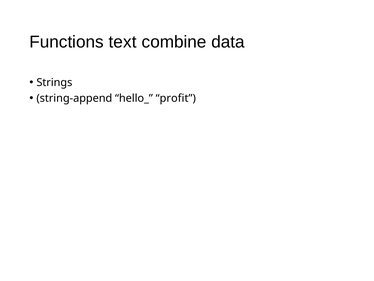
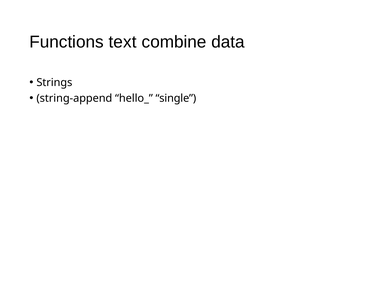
profit: profit -> single (176, 98)
